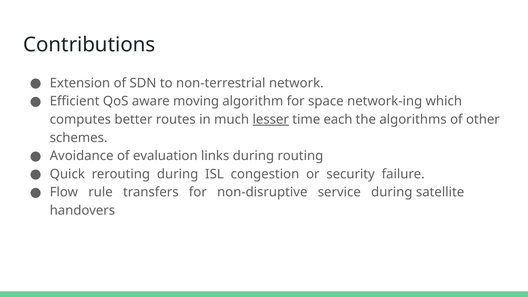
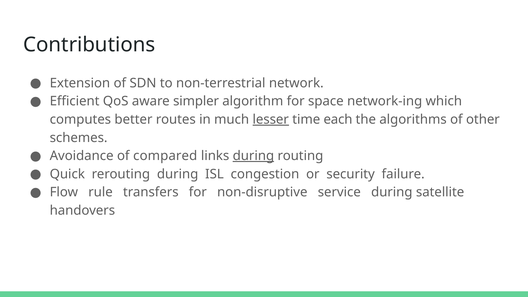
moving: moving -> simpler (196, 101)
evaluation: evaluation -> compared (165, 156)
during underline: none -> present (253, 156)
